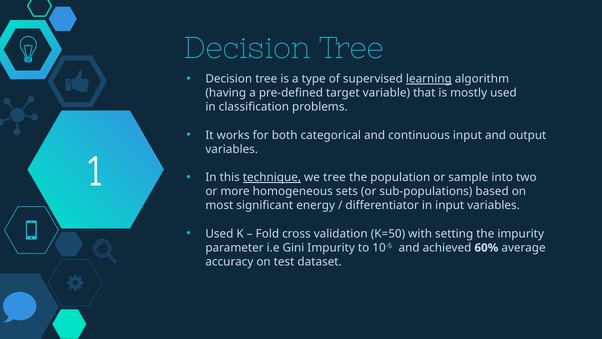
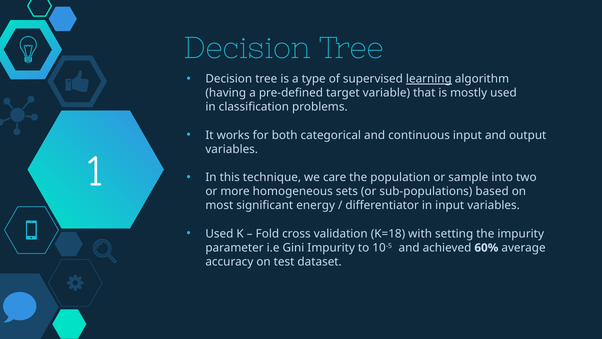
technique underline: present -> none (272, 177)
we tree: tree -> care (335, 177)
K=50: K=50 -> K=18 (388, 233)
